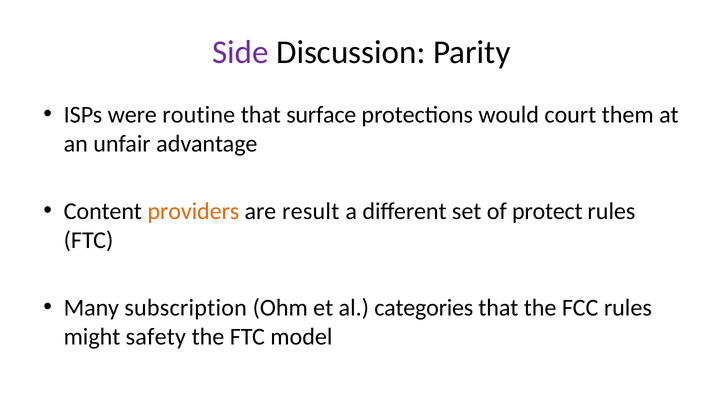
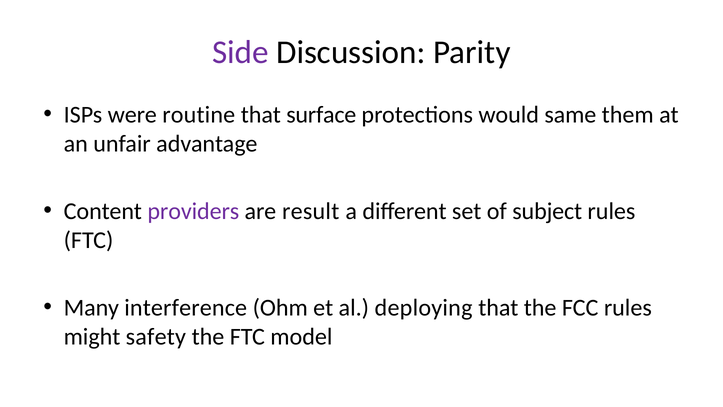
court: court -> same (570, 115)
providers colour: orange -> purple (193, 211)
protect: protect -> subject (547, 211)
subscription: subscription -> interference (186, 307)
categories: categories -> deploying (424, 307)
